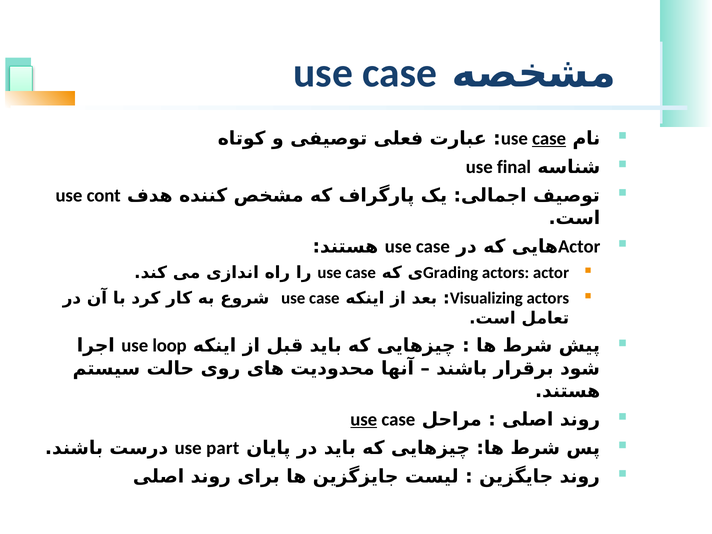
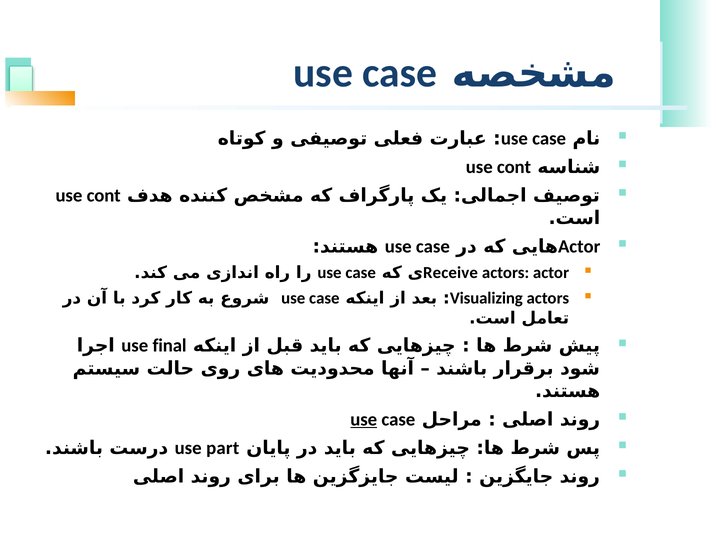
case underline: present -> none (549, 139)
final: final -> cont (514, 167)
Grading: Grading -> Receive (451, 273)
loop: loop -> final (170, 346)
